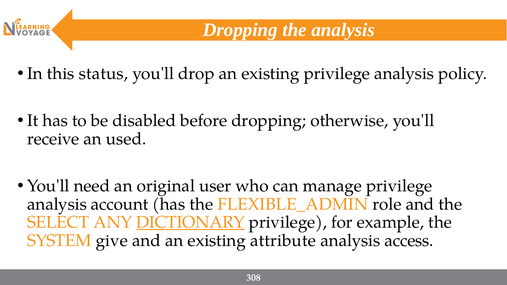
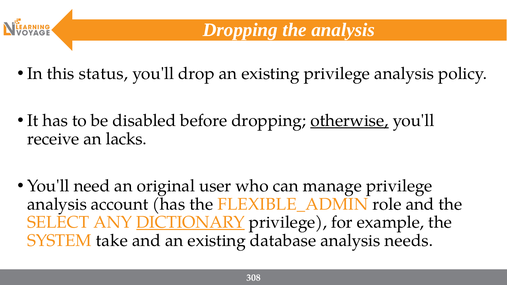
otherwise underline: none -> present (350, 121)
used: used -> lacks (126, 139)
give: give -> take (112, 241)
attribute: attribute -> database (283, 241)
access: access -> needs (409, 241)
